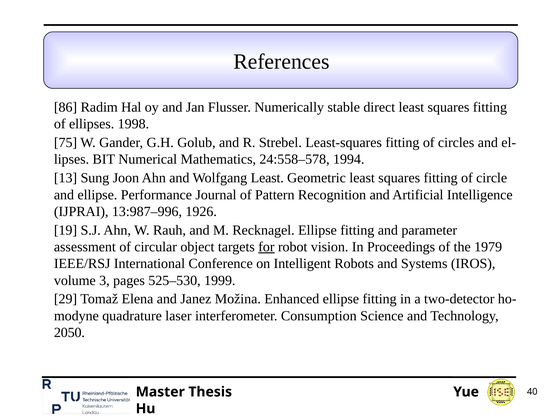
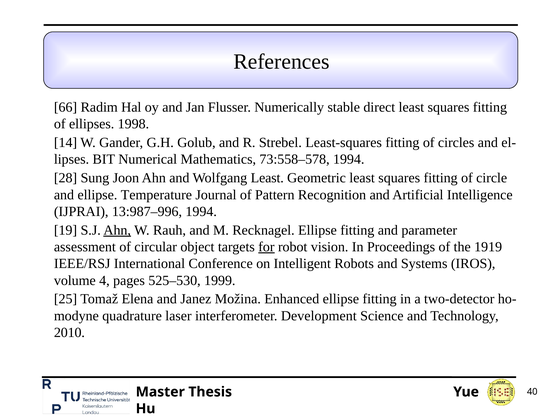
86: 86 -> 66 (66, 107)
75: 75 -> 14 (66, 142)
24:558–578: 24:558–578 -> 73:558–578 (295, 159)
13: 13 -> 28 (66, 178)
Performance: Performance -> Temperature (156, 195)
13:987–996 1926: 1926 -> 1994 (201, 211)
Ahn underline: none -> present (117, 230)
1979: 1979 -> 1919 (488, 247)
3: 3 -> 4 (104, 280)
29: 29 -> 25 (66, 299)
Consumption: Consumption -> Development (319, 315)
2050: 2050 -> 2010 (69, 332)
